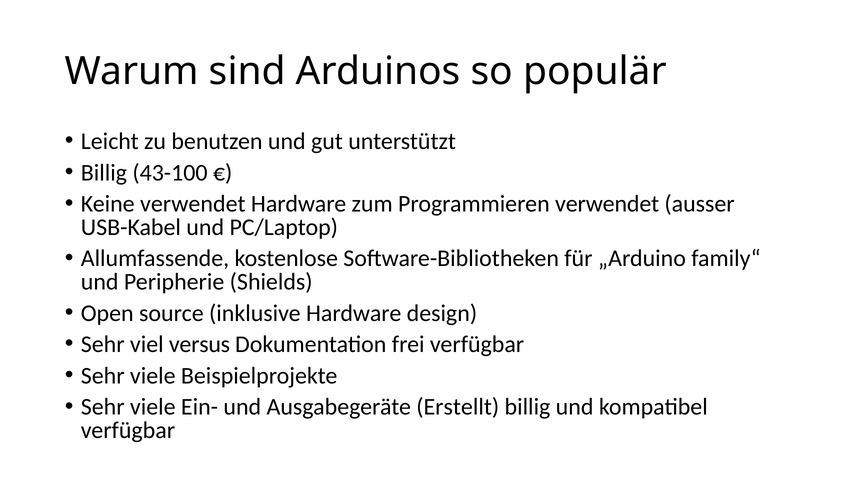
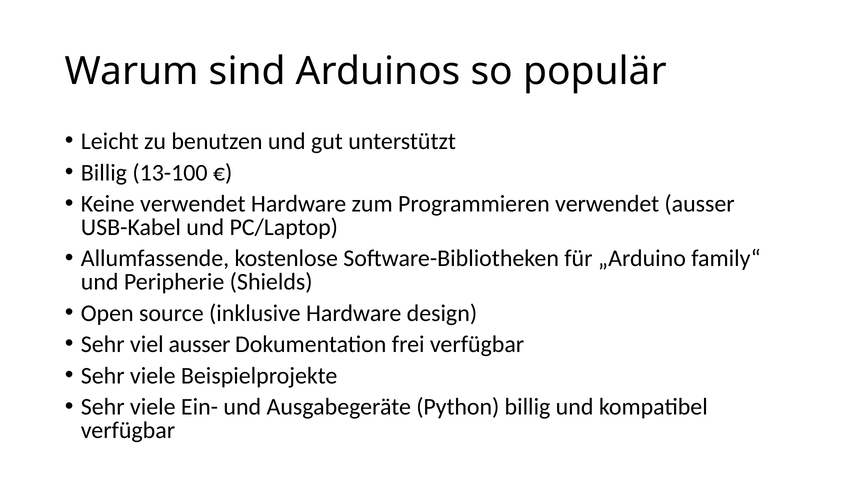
43-100: 43-100 -> 13-100 (170, 173)
viel versus: versus -> ausser (200, 344)
Erstellt: Erstellt -> Python (458, 407)
